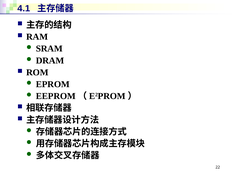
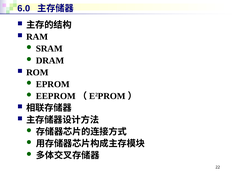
4.1: 4.1 -> 6.0 (24, 8)
